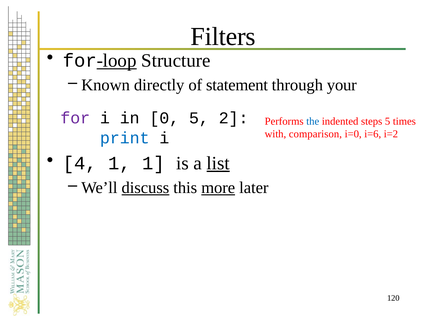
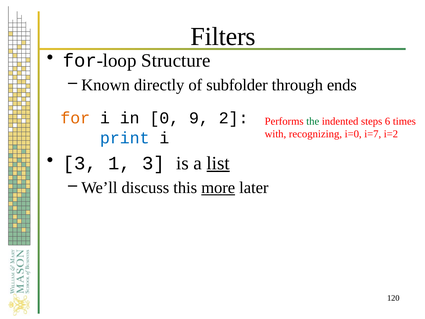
loop underline: present -> none (117, 61)
statement: statement -> subfolder (237, 85)
your: your -> ends (342, 85)
for colour: purple -> orange (75, 118)
0 5: 5 -> 9 (199, 118)
the colour: blue -> green (313, 121)
steps 5: 5 -> 6 (388, 121)
comparison: comparison -> recognizing (315, 134)
i=6: i=6 -> i=7 (373, 134)
4: 4 -> 3 (80, 163)
1 1: 1 -> 3 (153, 163)
discuss underline: present -> none (145, 188)
